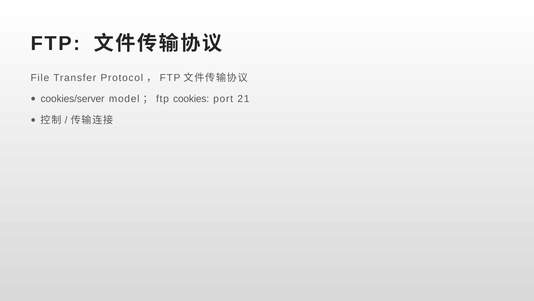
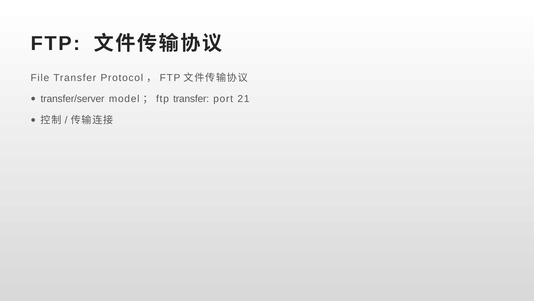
cookies/server: cookies/server -> transfer/server (73, 99)
ftp cookies: cookies -> transfer (191, 99)
